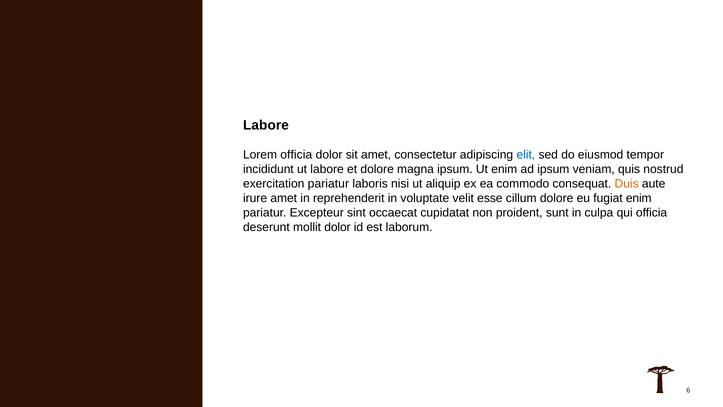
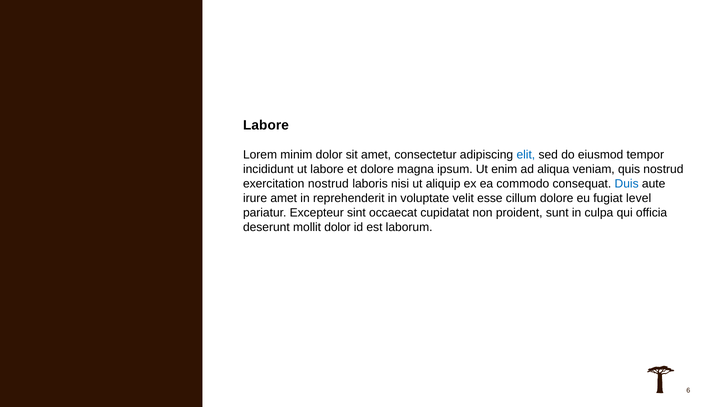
Lorem officia: officia -> minim (296, 155)
ad ipsum: ipsum -> aliqua (553, 169)
exercitation pariatur: pariatur -> nostrud (328, 184)
Duis colour: orange -> blue (627, 184)
fugiat enim: enim -> level (639, 198)
